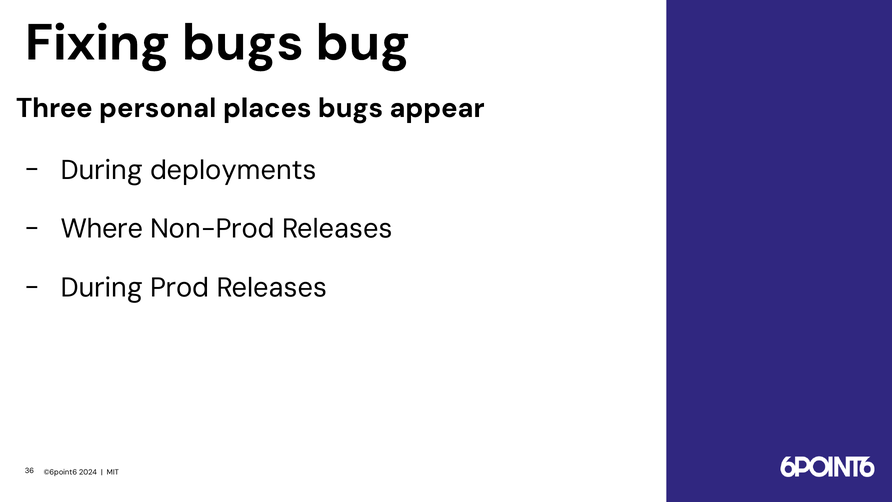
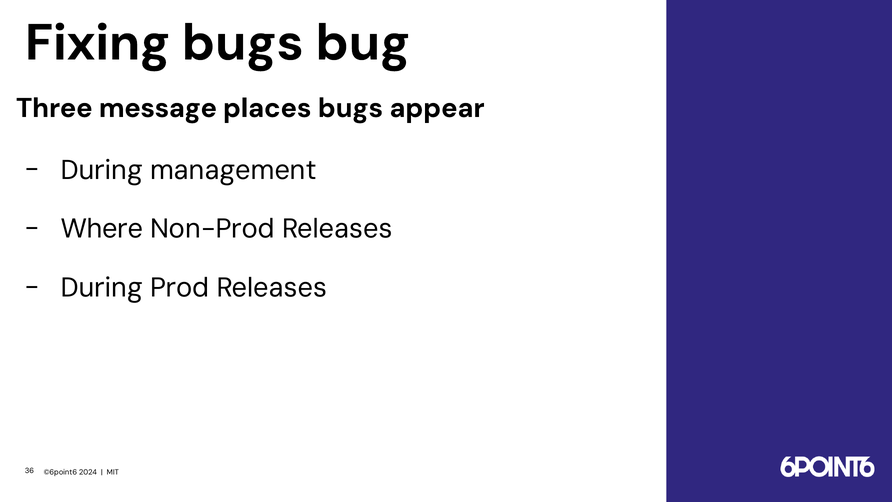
personal: personal -> message (158, 108)
deployments: deployments -> management (233, 170)
